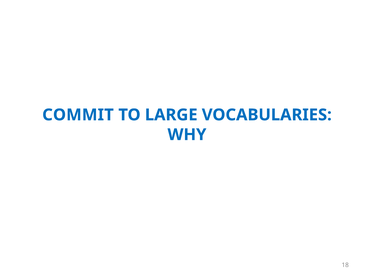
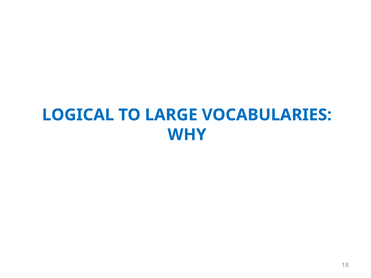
COMMIT: COMMIT -> LOGICAL (78, 115)
